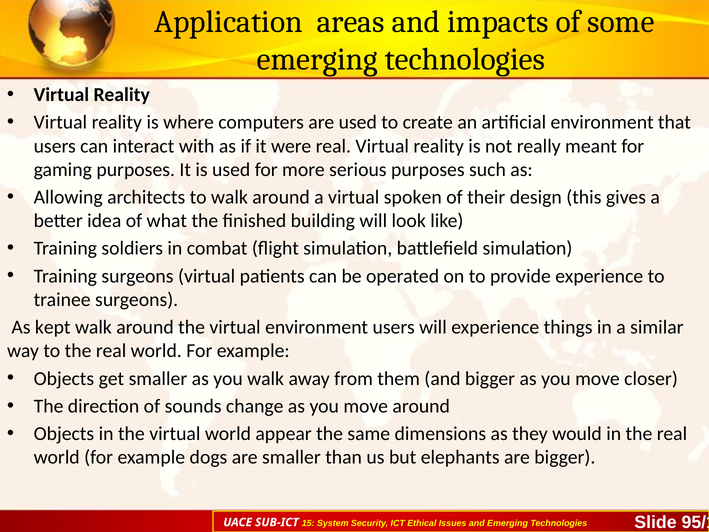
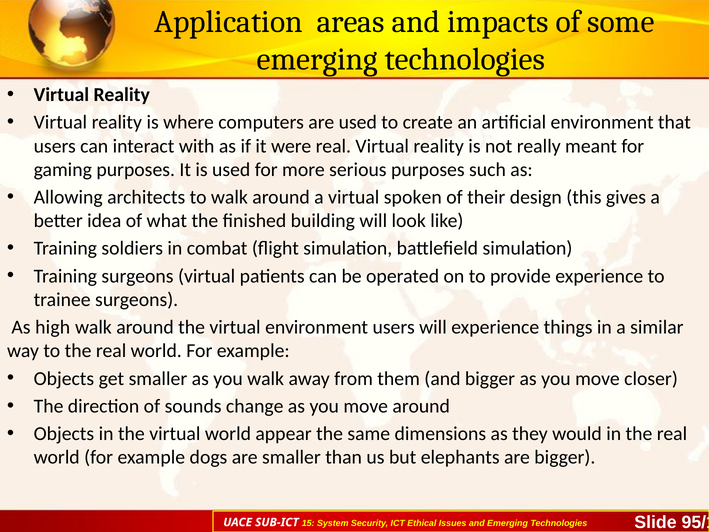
kept: kept -> high (53, 327)
